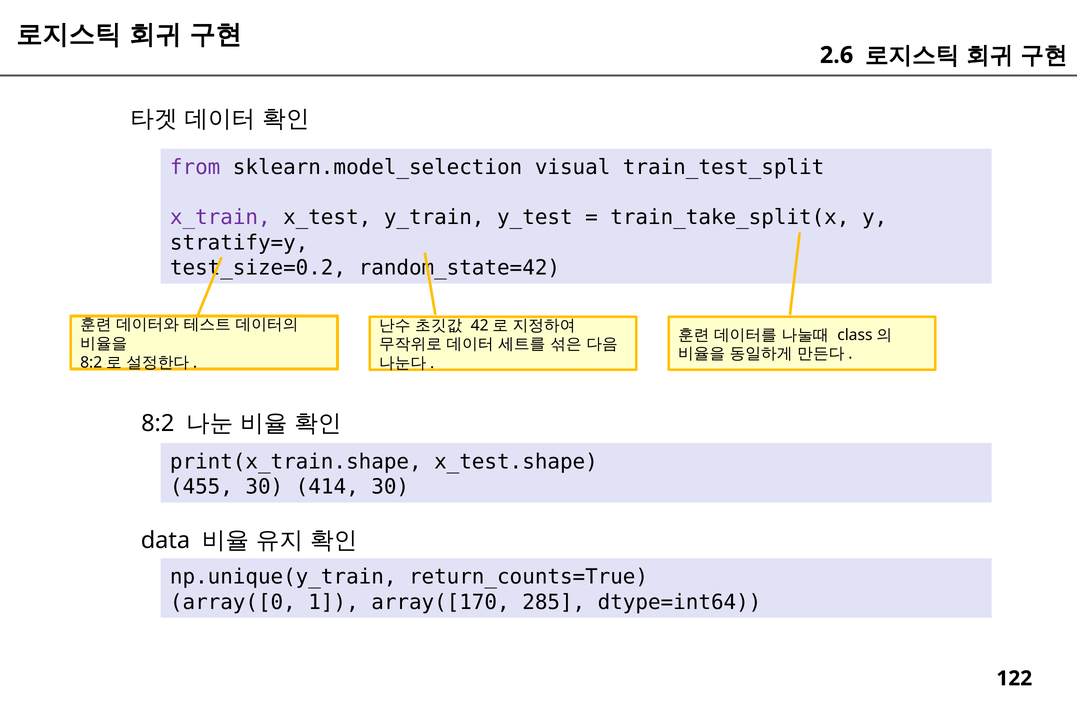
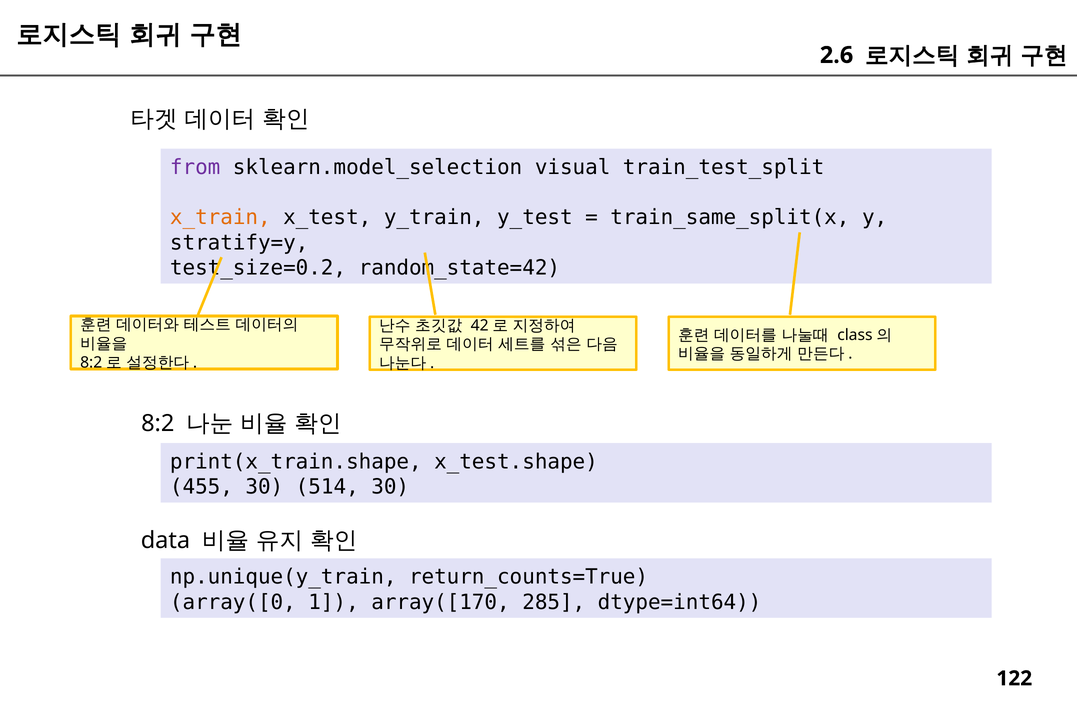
x_train colour: purple -> orange (220, 218)
train_take_split(x: train_take_split(x -> train_same_split(x (730, 218)
414: 414 -> 514 (327, 487)
